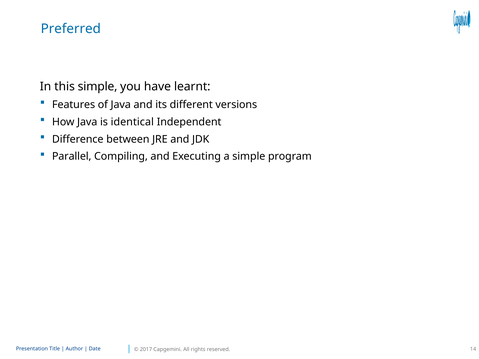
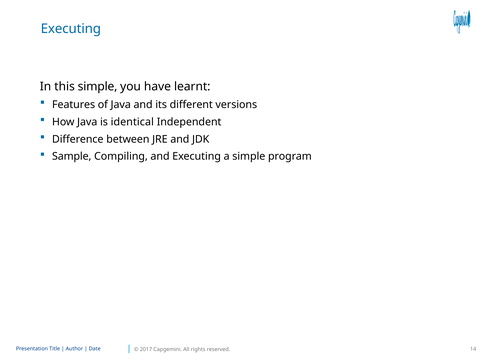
Preferred: Preferred -> Executing (71, 29)
Parallel: Parallel -> Sample (72, 157)
